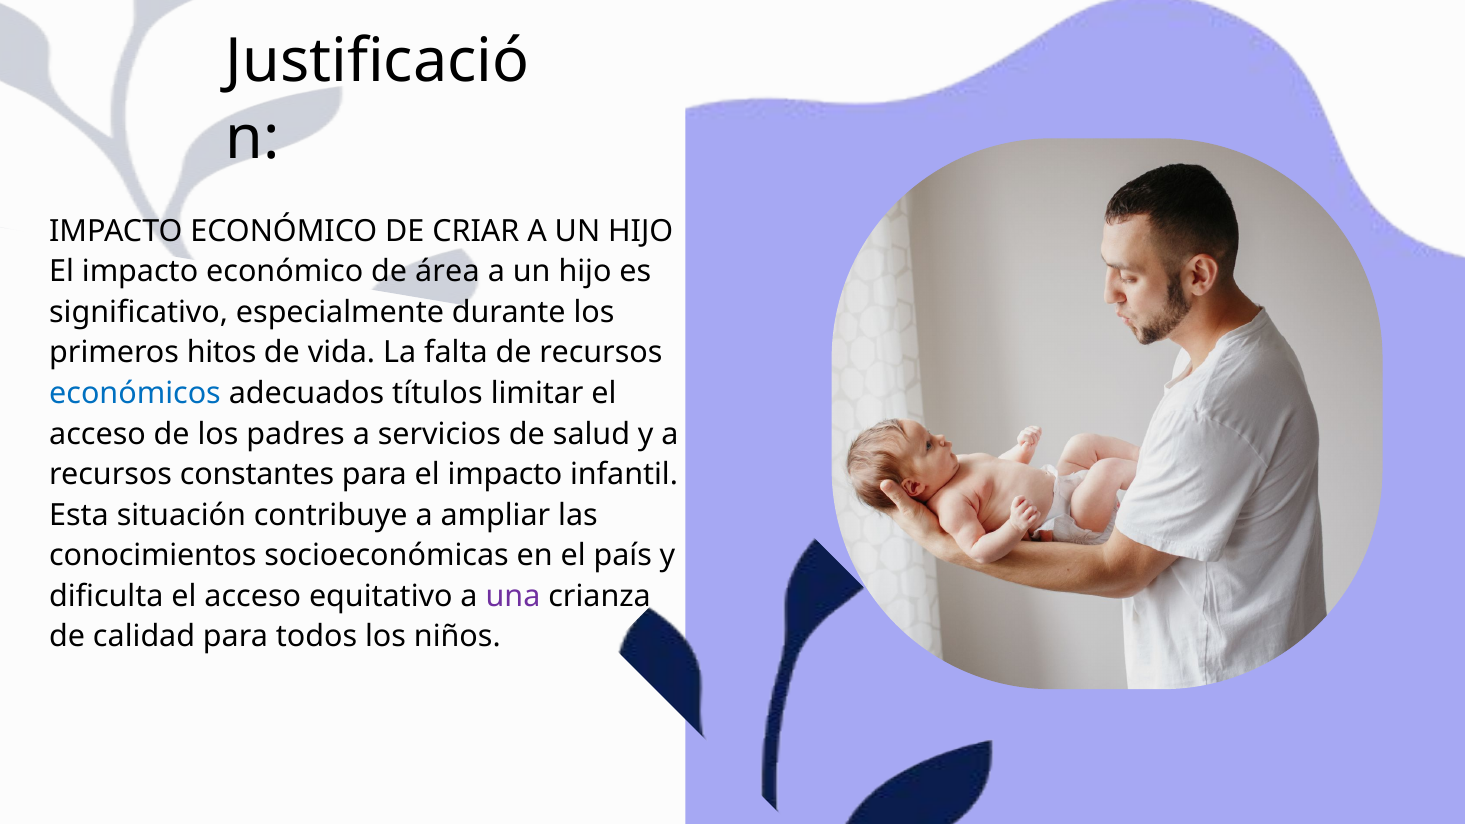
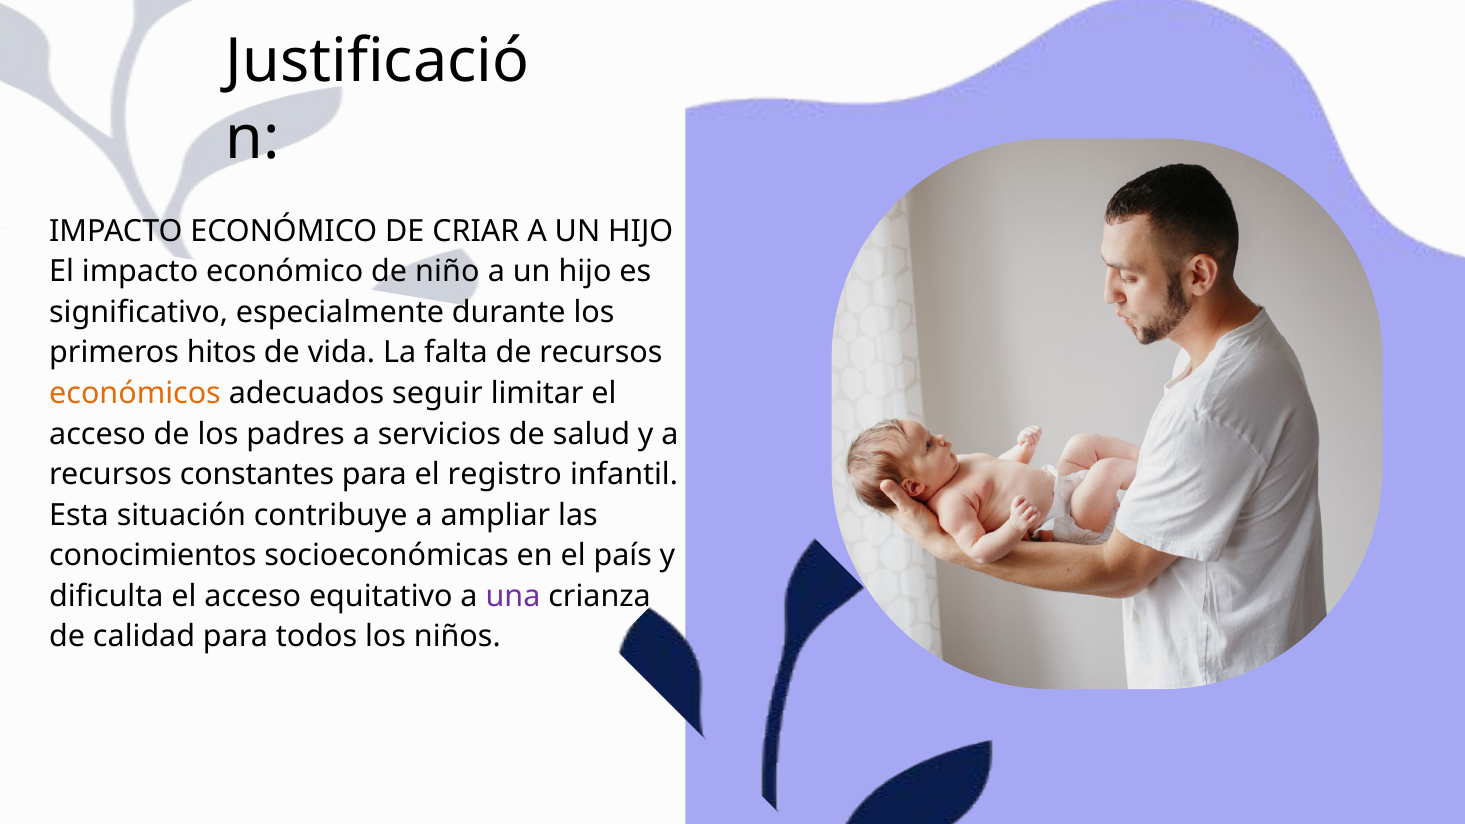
área: área -> niño (447, 272)
económicos colour: blue -> orange (135, 393)
títulos: títulos -> seguir (437, 393)
para el impacto: impacto -> registro (505, 475)
